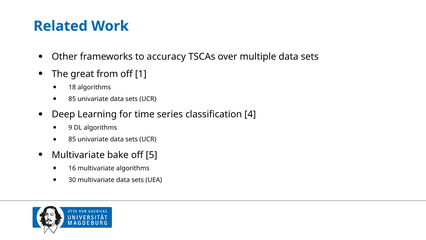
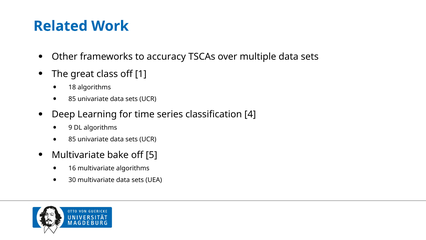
from: from -> class (107, 74)
